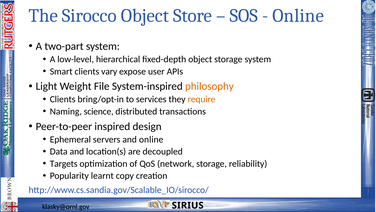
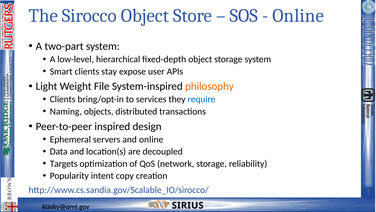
vary: vary -> stay (109, 71)
require colour: orange -> blue (202, 99)
science: science -> objects (99, 111)
learnt: learnt -> intent (102, 175)
